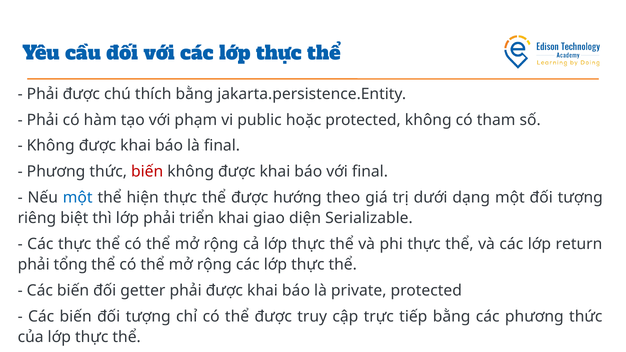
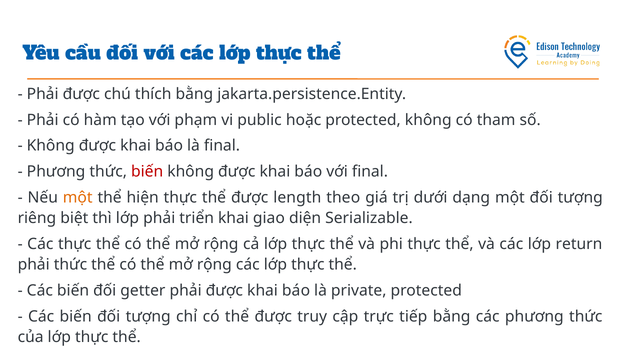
một colour: blue -> orange (78, 198)
hướng: hướng -> length (297, 198)
phải tổng: tổng -> thức (70, 265)
